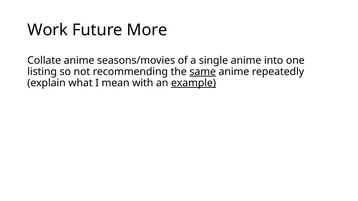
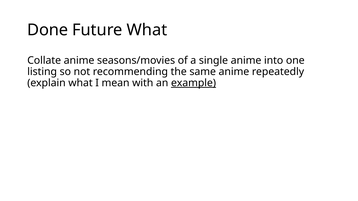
Work: Work -> Done (48, 30)
Future More: More -> What (147, 30)
same underline: present -> none (203, 72)
